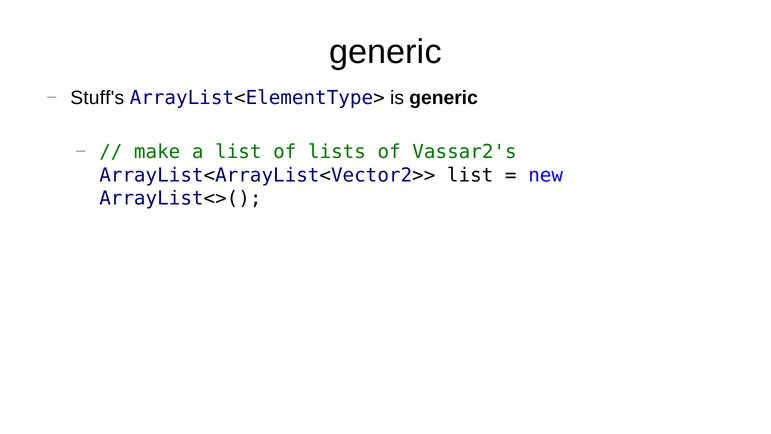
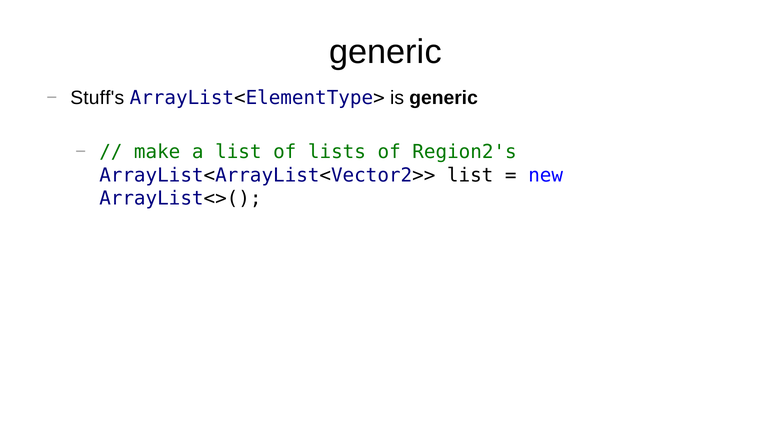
Vassar2's: Vassar2's -> Region2's (465, 152)
